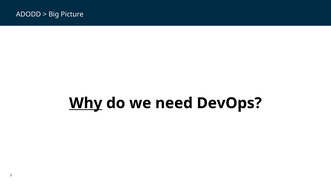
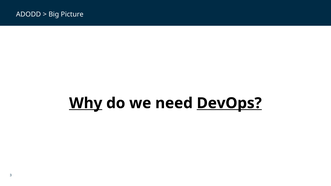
DevOps underline: none -> present (229, 103)
